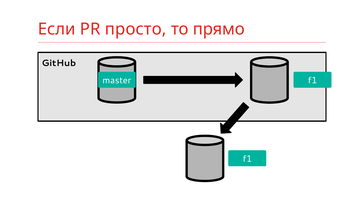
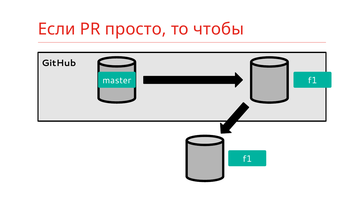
прямо: прямо -> чтобы (219, 29)
